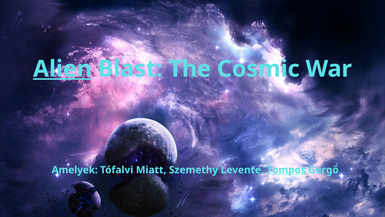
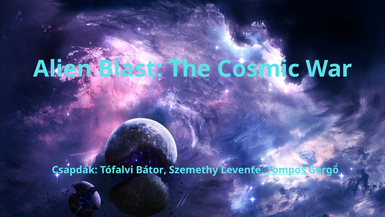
Alien underline: present -> none (62, 69)
Amelyek: Amelyek -> Csapdák (75, 170)
Miatt: Miatt -> Bátor (151, 170)
